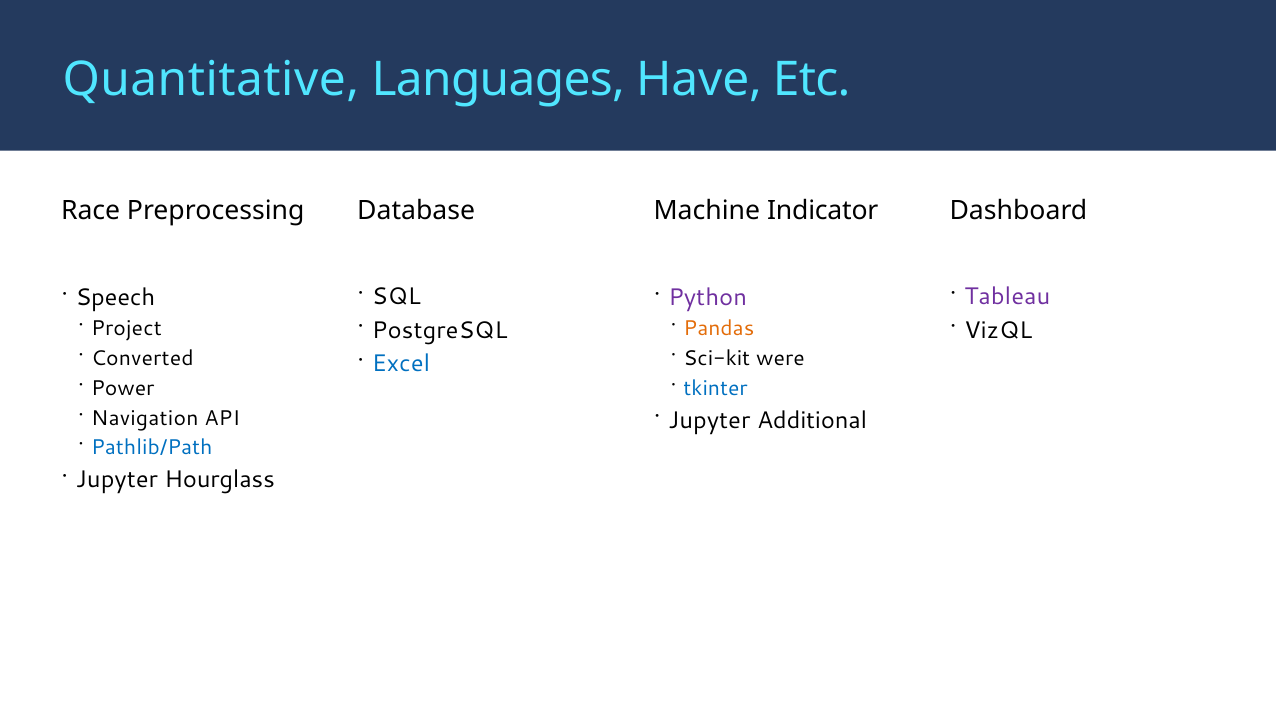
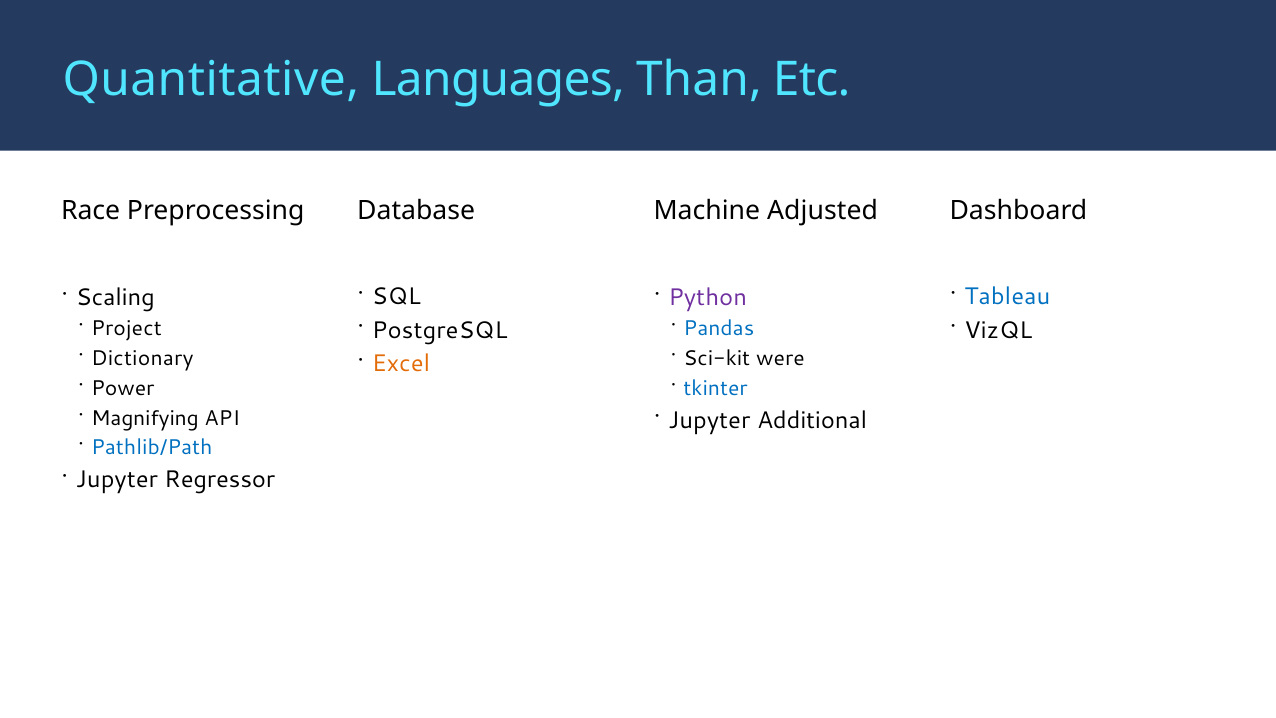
Have: Have -> Than (699, 80)
Indicator: Indicator -> Adjusted (823, 211)
Tableau colour: purple -> blue (1007, 297)
Speech: Speech -> Scaling (115, 298)
Pandas colour: orange -> blue (719, 329)
Converted: Converted -> Dictionary (142, 358)
Excel colour: blue -> orange (401, 364)
Navigation: Navigation -> Magnifying (145, 418)
Hourglass: Hourglass -> Regressor (220, 480)
